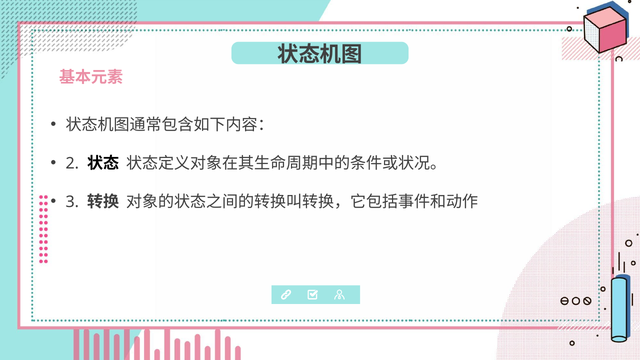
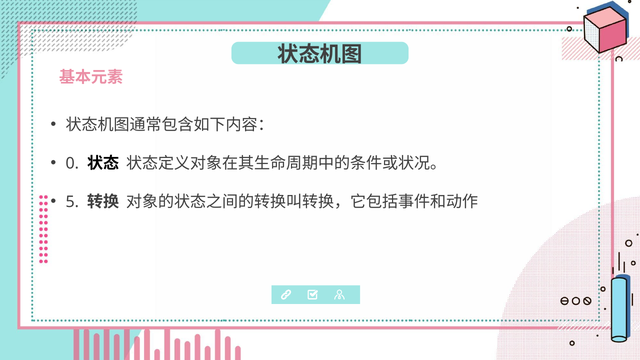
2: 2 -> 0 (72, 163)
3: 3 -> 5 (72, 202)
